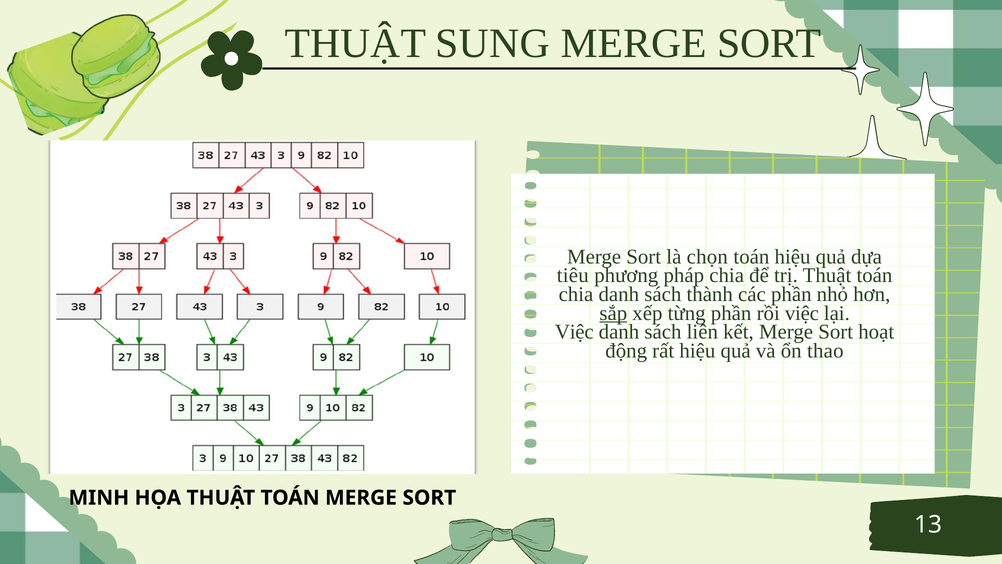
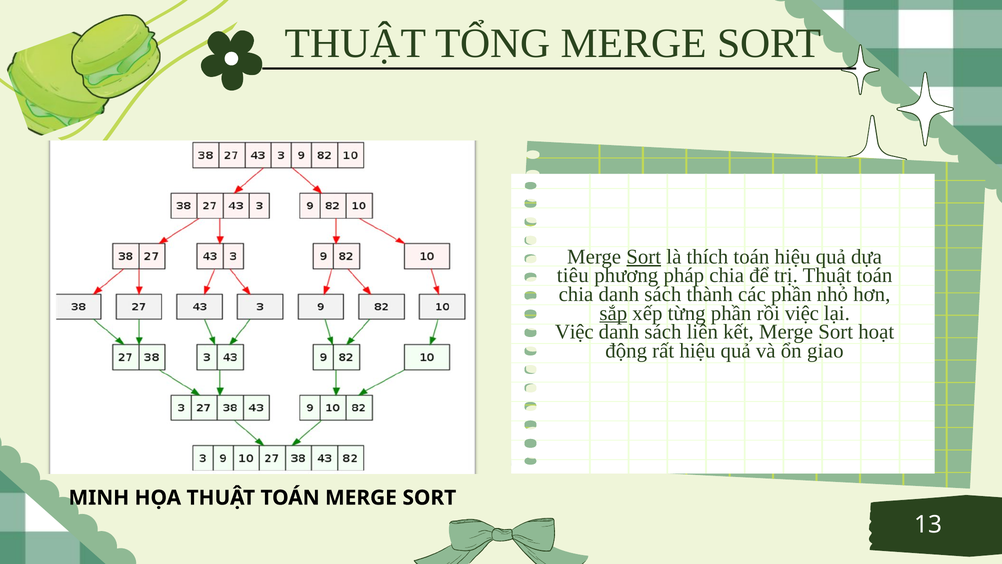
SUNG: SUNG -> TỔNG (493, 43)
Sort underline: none -> present (644, 257)
chọn: chọn -> thích (707, 257)
thao: thao -> giao (825, 350)
